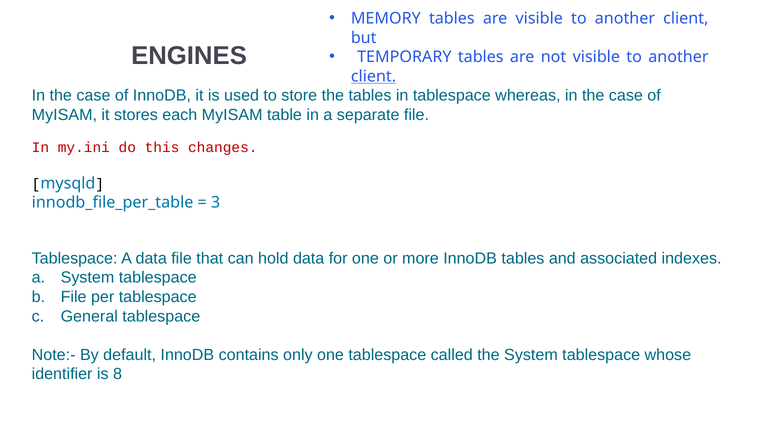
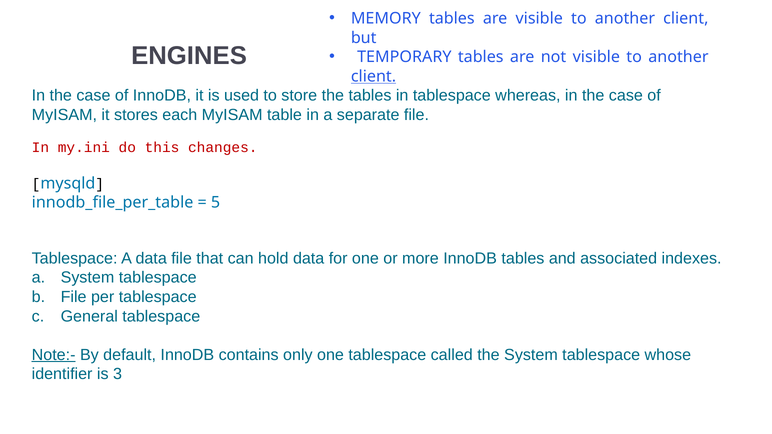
3: 3 -> 5 (216, 203)
Note:- underline: none -> present (54, 355)
8: 8 -> 3 (118, 374)
